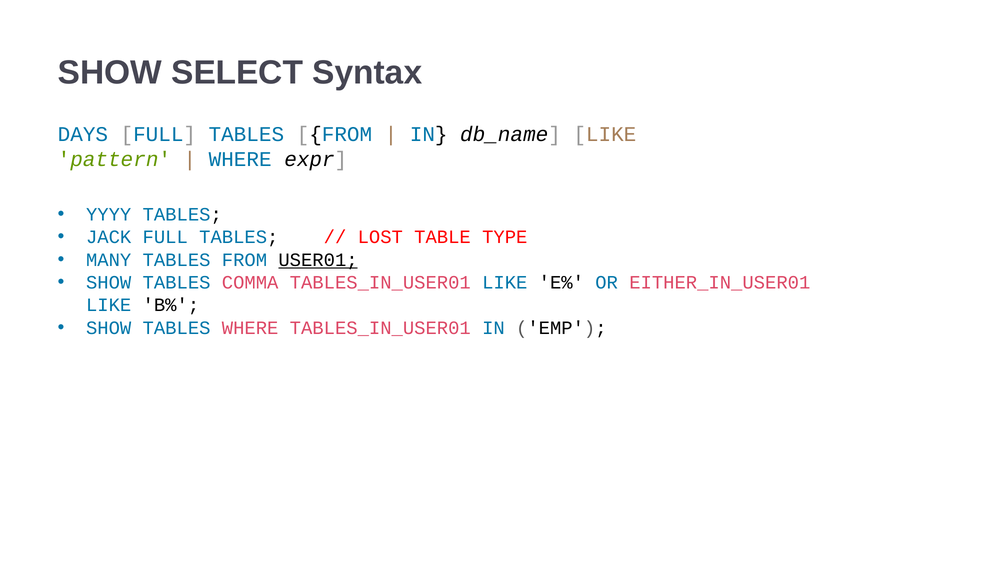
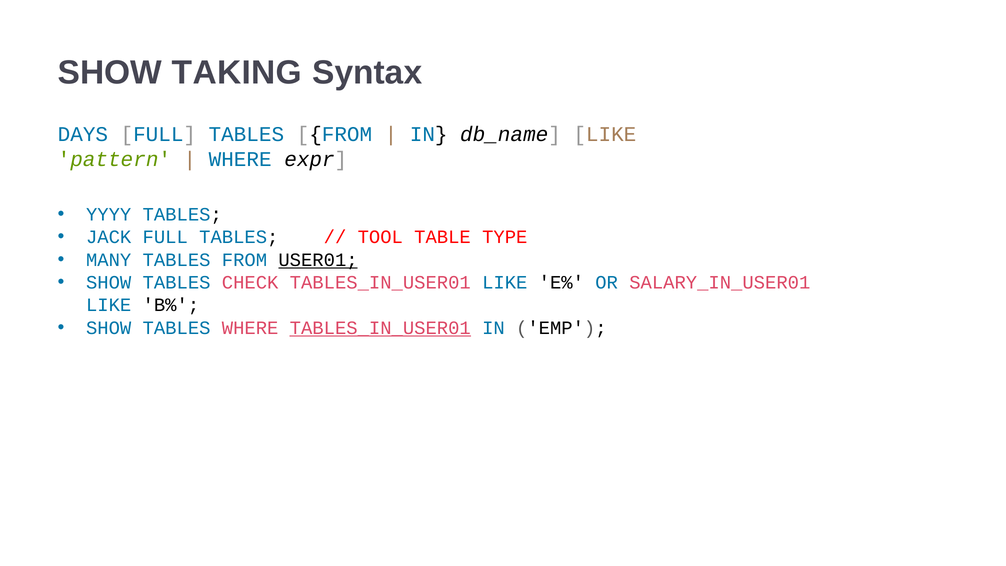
SELECT: SELECT -> TAKING (237, 73)
LOST: LOST -> TOOL (380, 237)
COMMA: COMMA -> CHECK (250, 282)
EITHER_IN_USER01: EITHER_IN_USER01 -> SALARY_IN_USER01 (720, 282)
TABLES_IN_USER01 underline: none -> present (380, 328)
